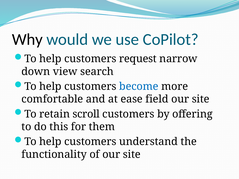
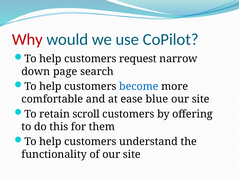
Why colour: black -> red (27, 39)
view: view -> page (65, 72)
field: field -> blue (157, 99)
